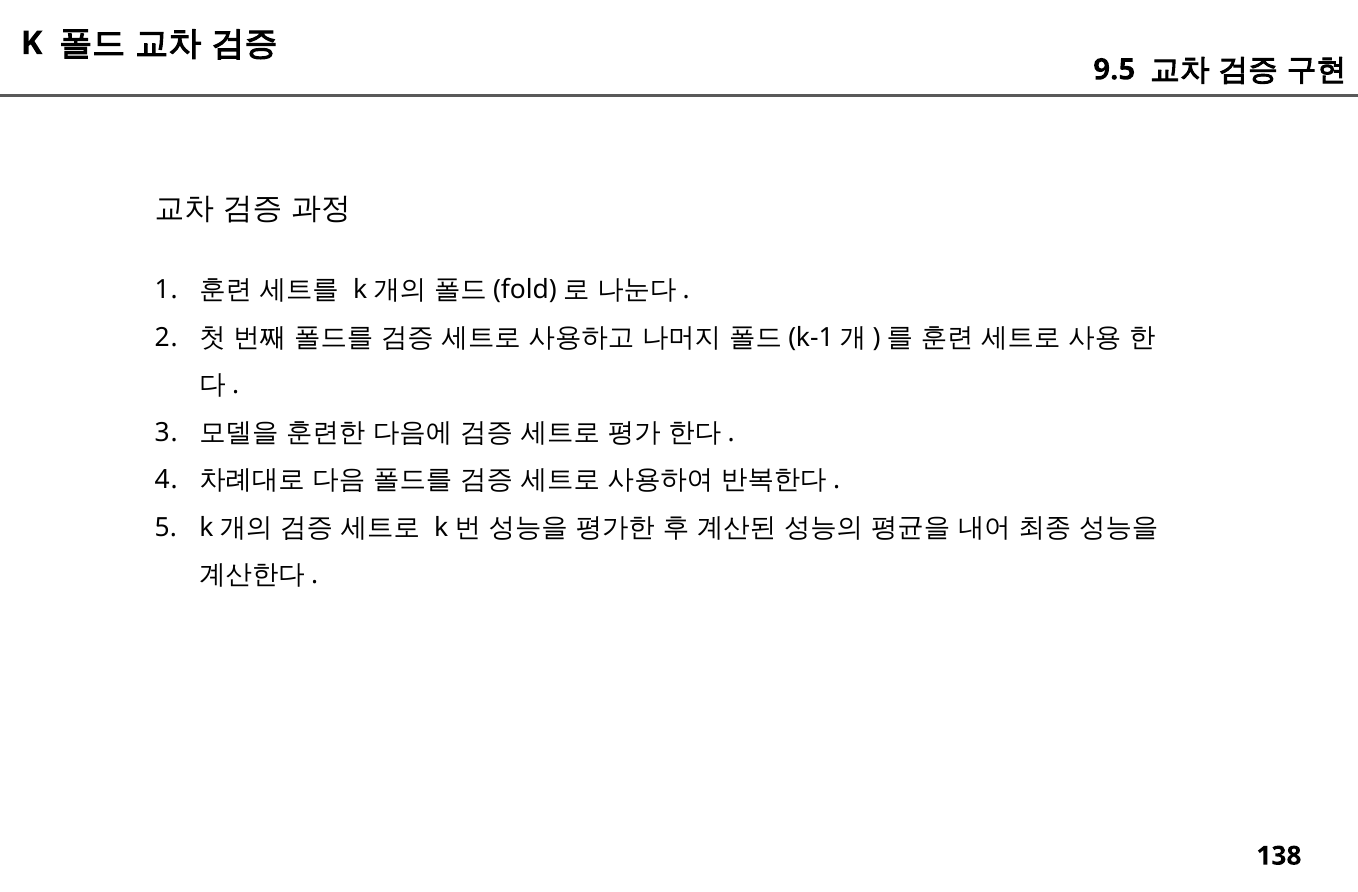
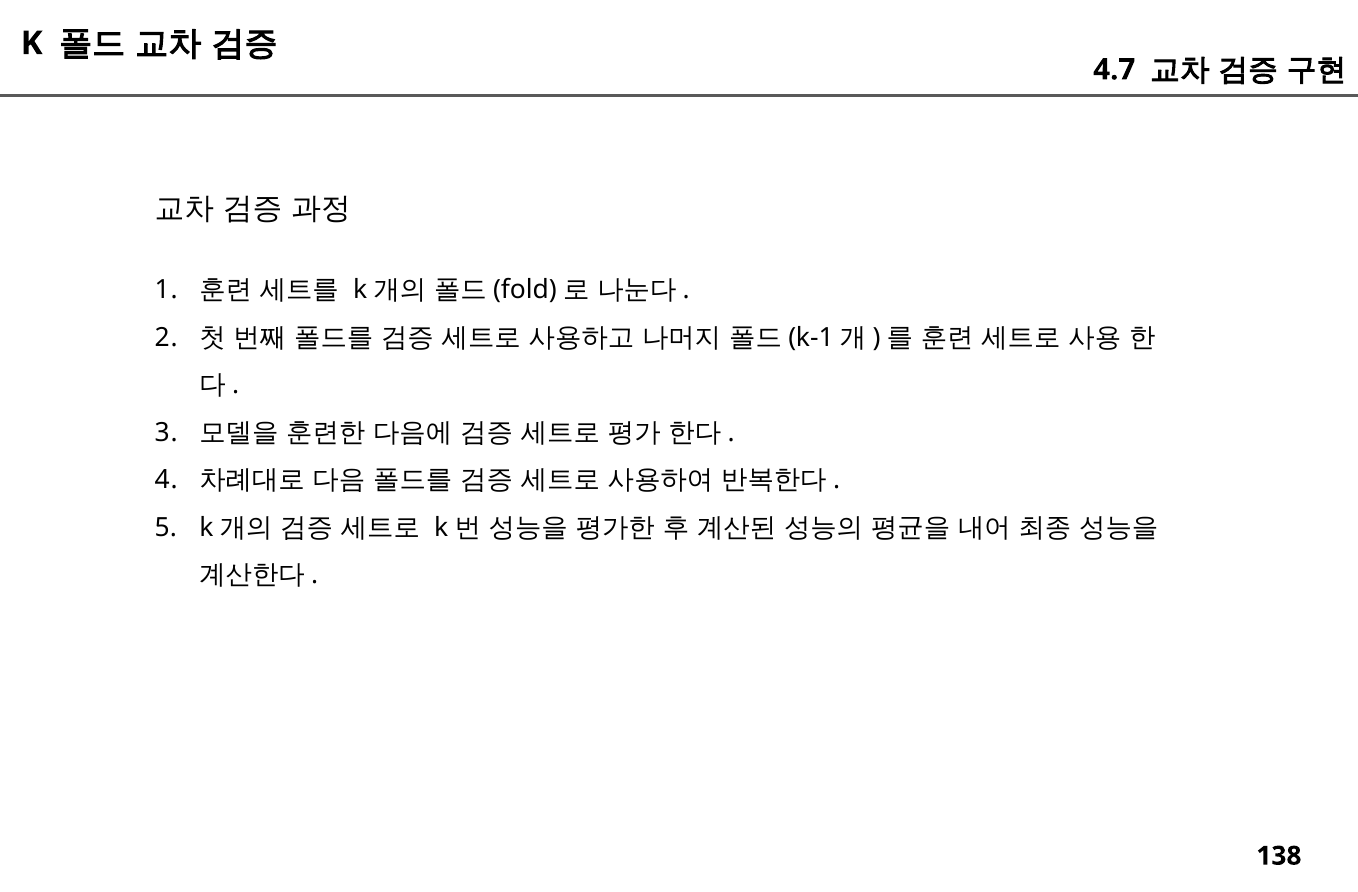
9.5: 9.5 -> 4.7 (1114, 70)
